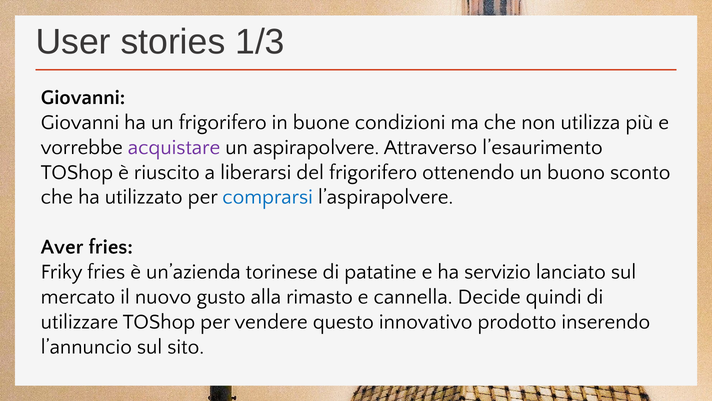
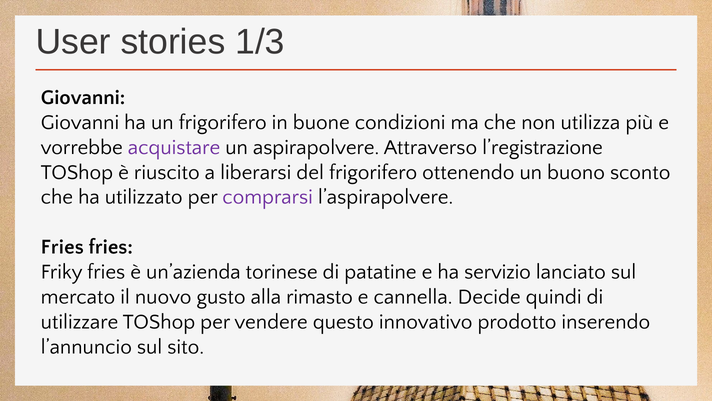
l’esaurimento: l’esaurimento -> l’registrazione (543, 147)
comprarsi colour: blue -> purple (268, 197)
Aver: Aver -> Fries (62, 247)
